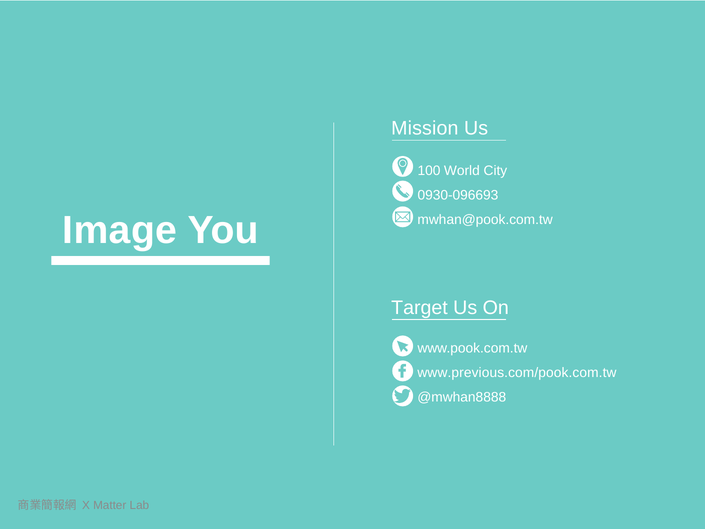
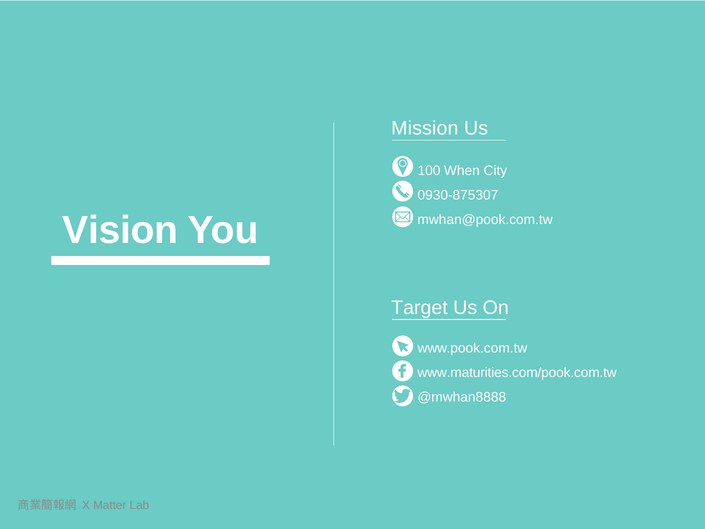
World: World -> When (462, 171)
0930-096693: 0930-096693 -> 0930-875307 (458, 195)
Image: Image -> Vision (120, 230)
www.previous.com/pook.com.tw: www.previous.com/pook.com.tw -> www.maturities.com/pook.com.tw (517, 372)
